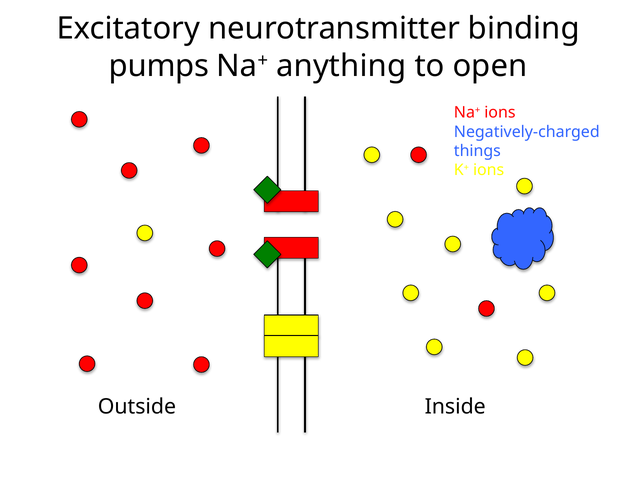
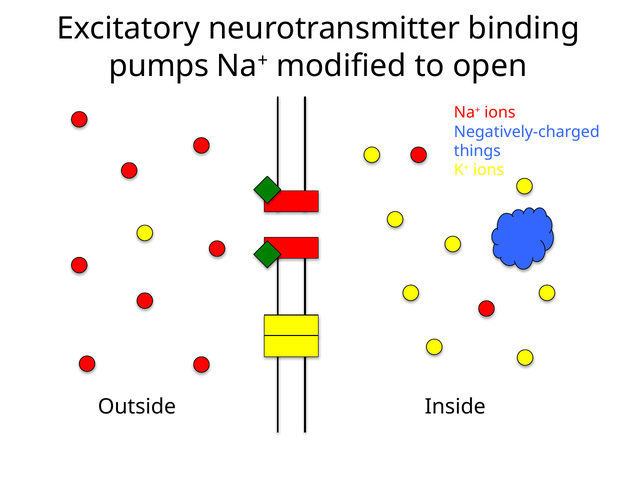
anything: anything -> modified (341, 66)
